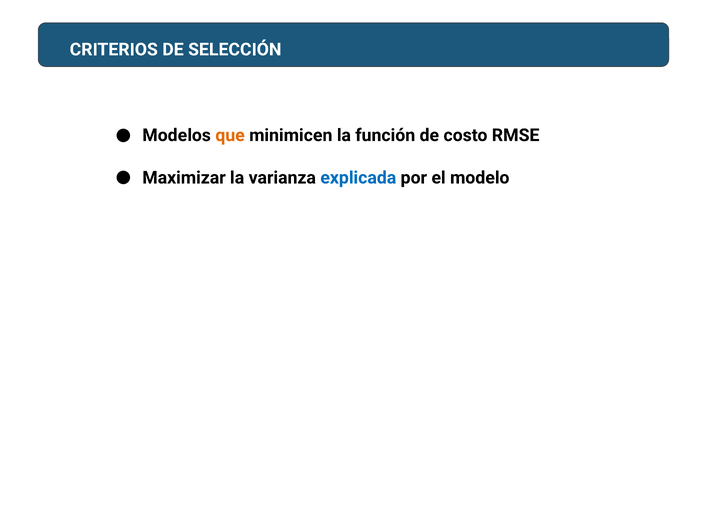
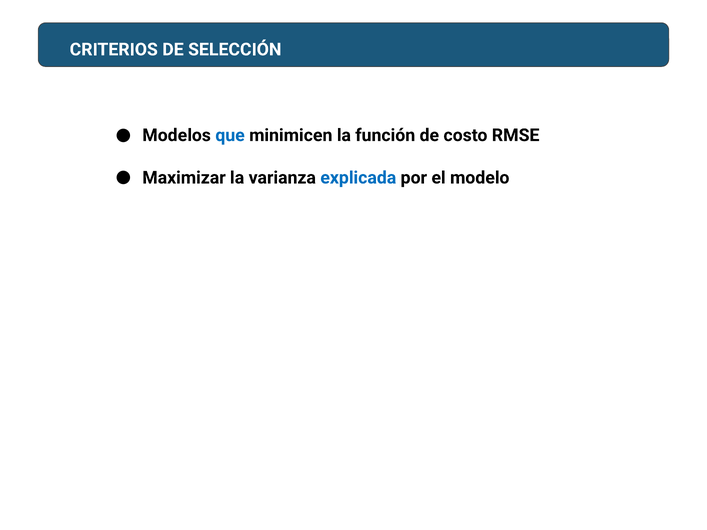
que colour: orange -> blue (230, 135)
